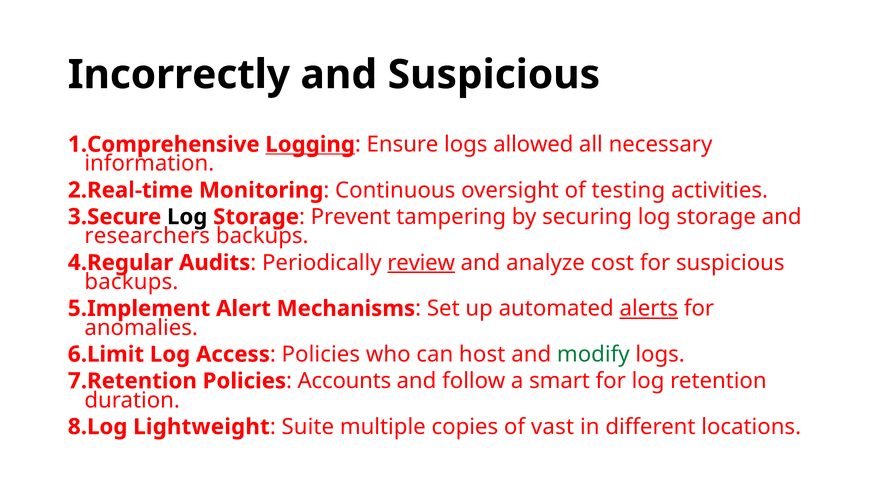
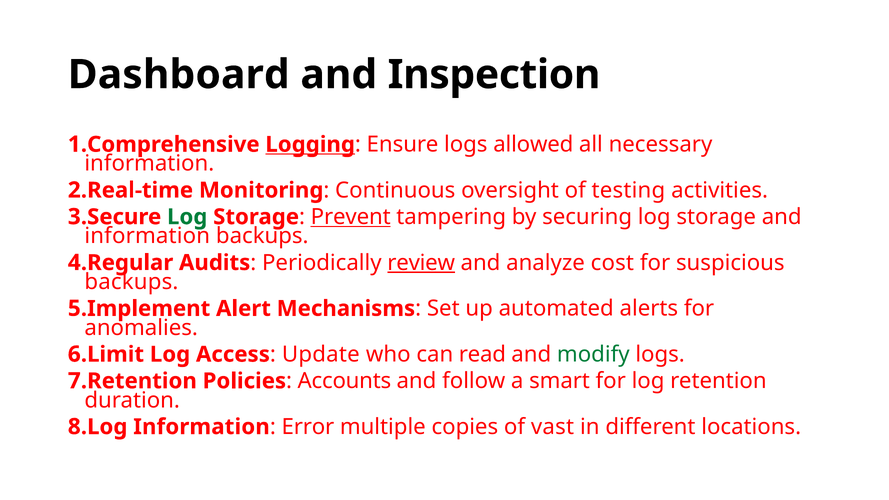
Incorrectly: Incorrectly -> Dashboard (179, 75)
and Suspicious: Suspicious -> Inspection (494, 75)
Log colour: black -> green (187, 217)
Prevent underline: none -> present (351, 217)
researchers: researchers -> information (147, 236)
alerts underline: present -> none (649, 309)
Policies: Policies -> Update (321, 354)
host: host -> read (482, 354)
Lightweight: Lightweight -> Information (201, 427)
Suite: Suite -> Error (308, 427)
